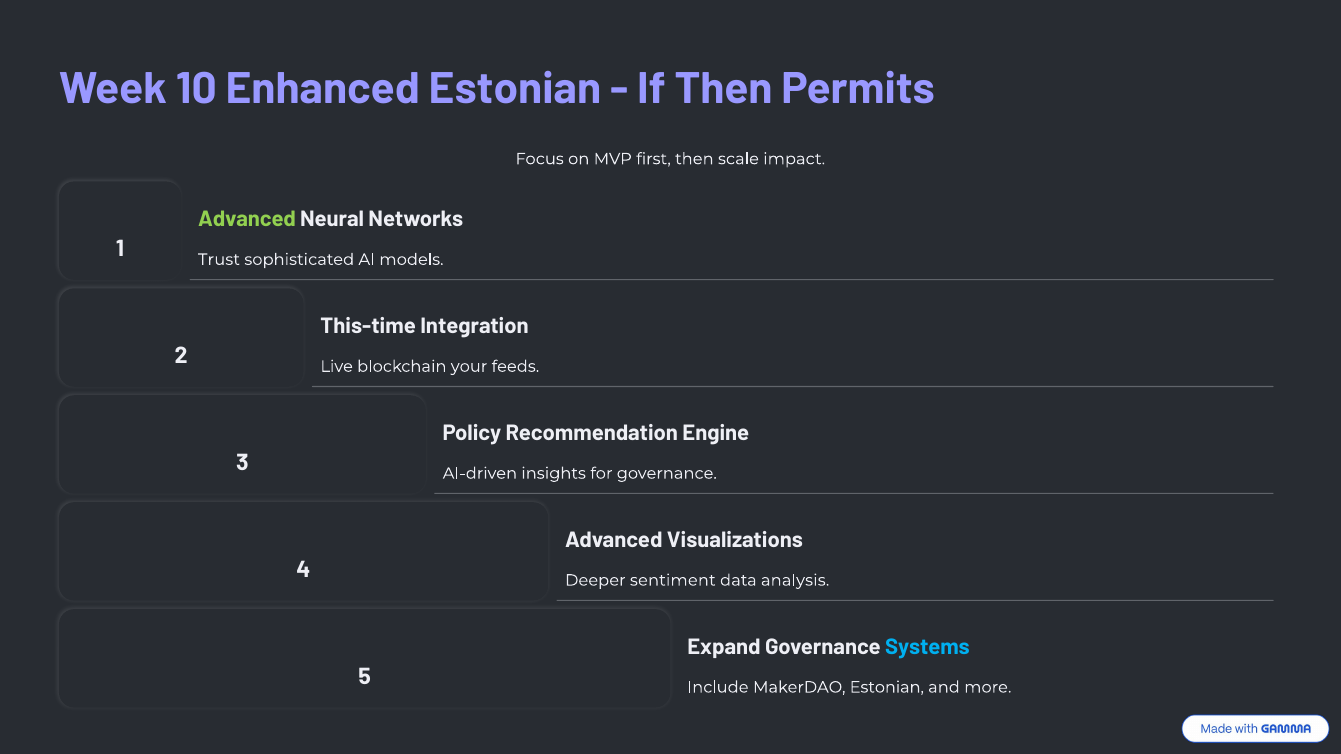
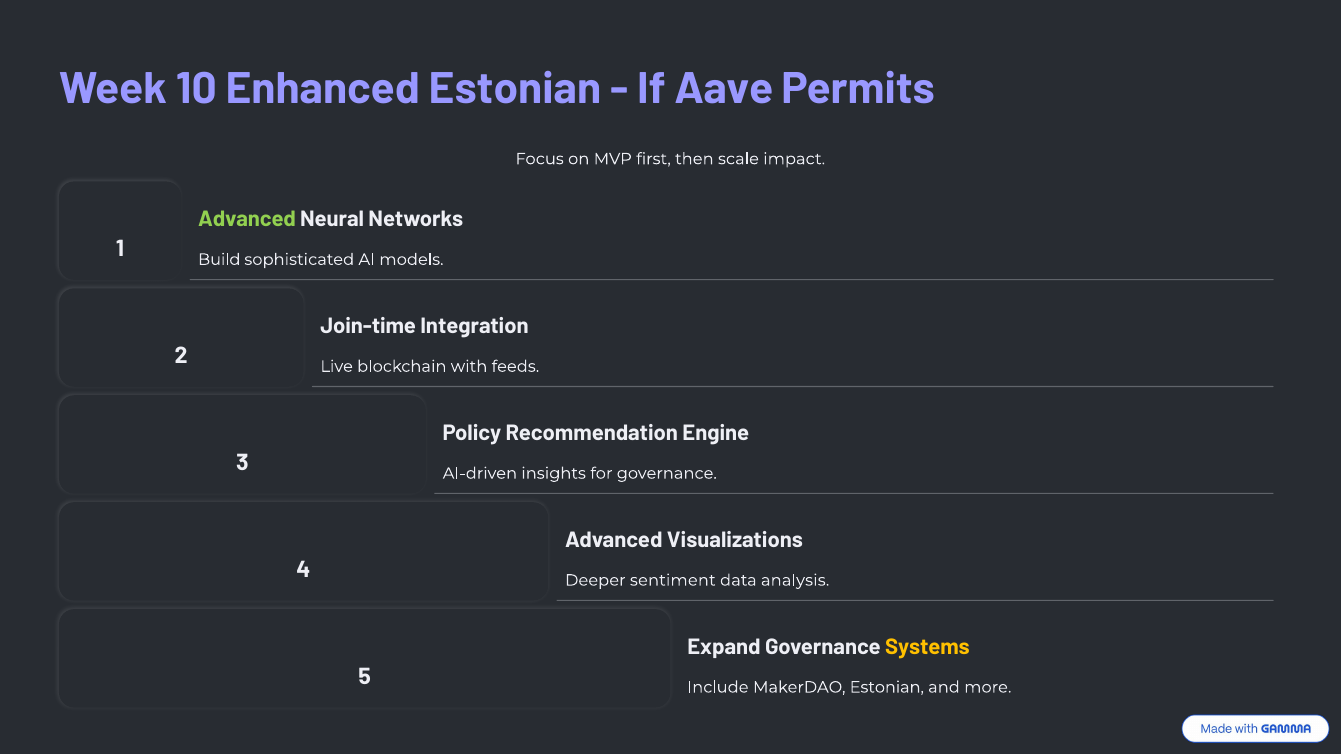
If Then: Then -> Aave (724, 89)
Trust: Trust -> Build (219, 260)
This-time: This-time -> Join-time (368, 326)
your: your -> with (469, 367)
Systems colour: light blue -> yellow (927, 647)
